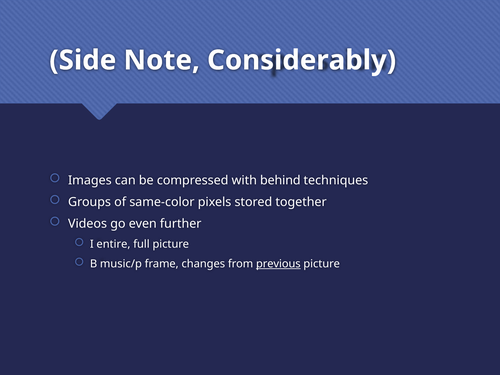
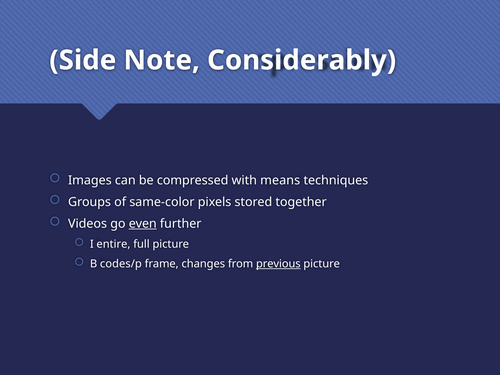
behind: behind -> means (280, 180)
even underline: none -> present (143, 224)
music/p: music/p -> codes/p (121, 264)
